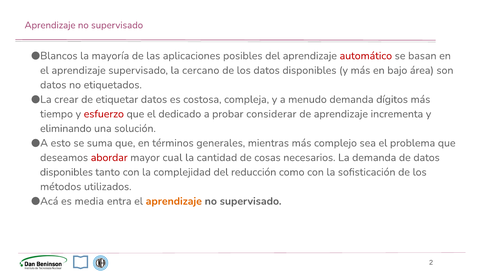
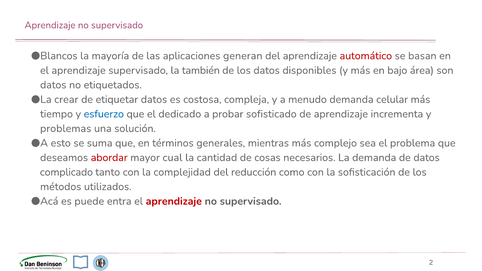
posibles: posibles -> generan (243, 56)
cercano: cercano -> también (201, 70)
dígitos: dígitos -> celular (392, 99)
esfuerzo colour: red -> blue (104, 114)
considerar: considerar -> sofisticado (271, 114)
eliminando: eliminando -> problemas (66, 129)
disponibles: disponibles -> complicado (66, 172)
media: media -> puede (89, 201)
aprendizaje colour: orange -> red (174, 201)
